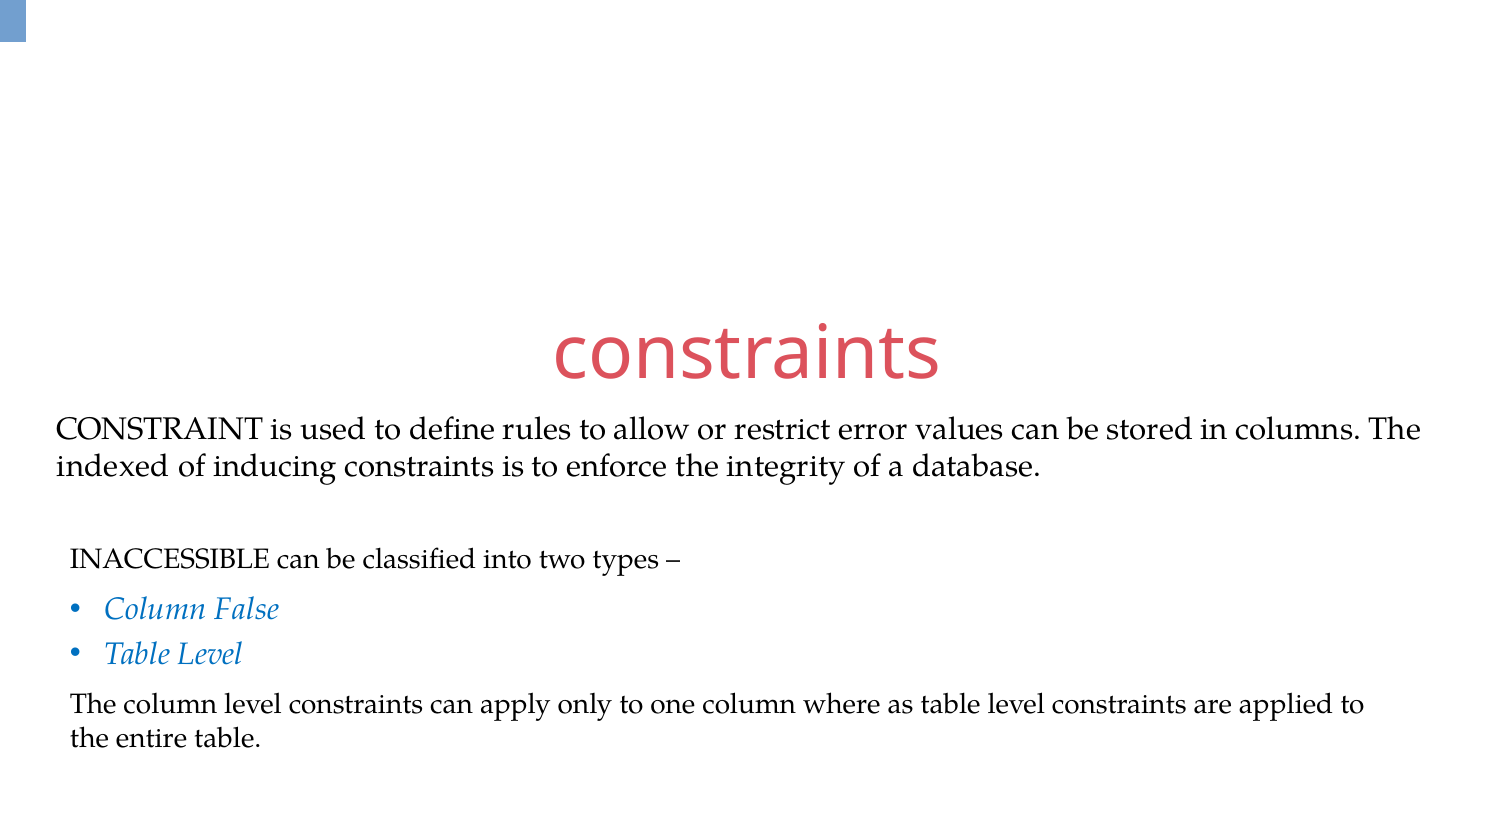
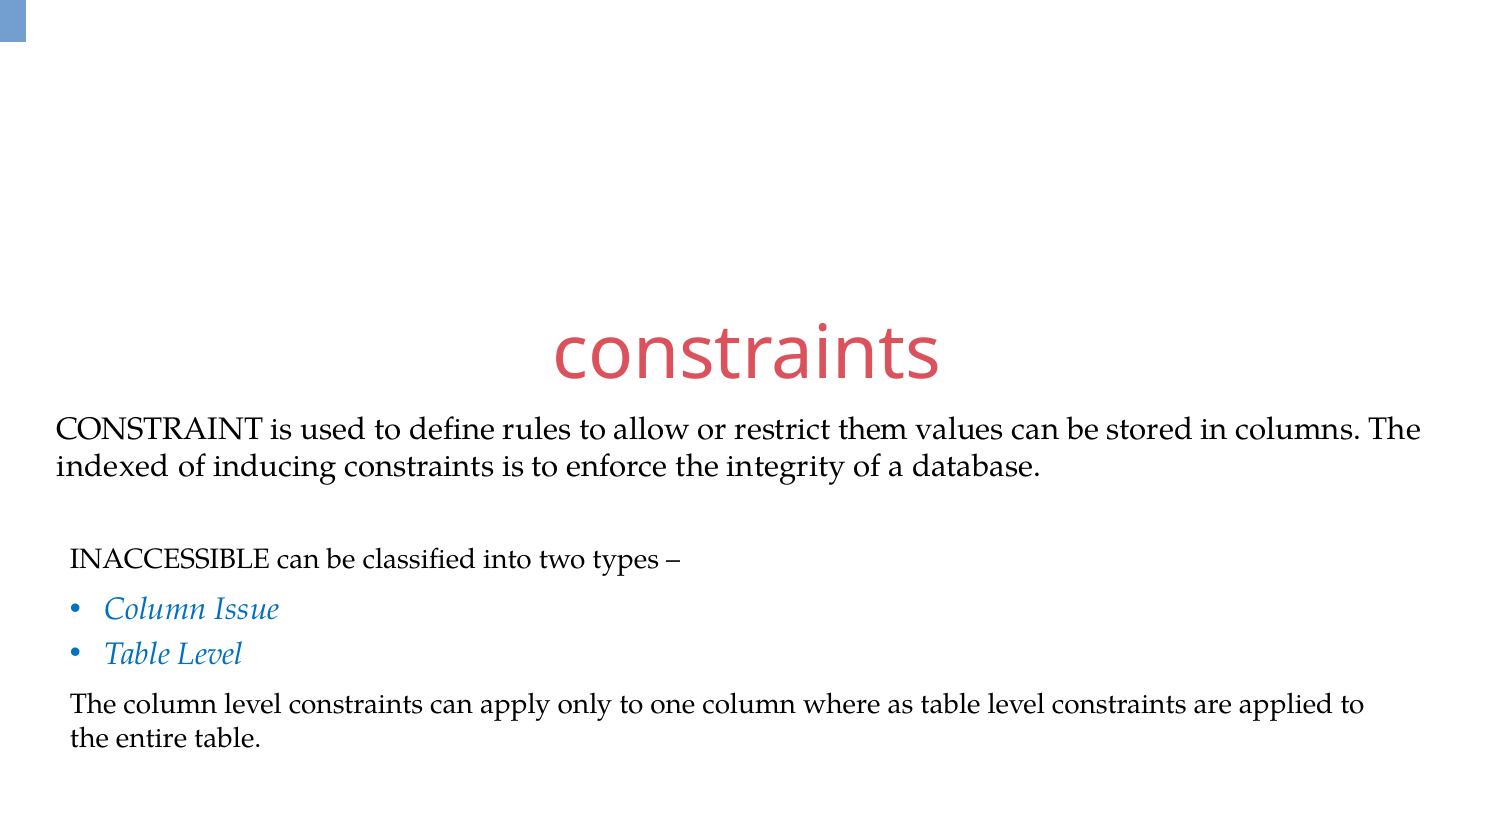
error: error -> them (873, 429)
False: False -> Issue (247, 610)
